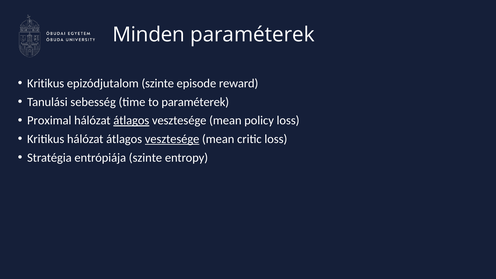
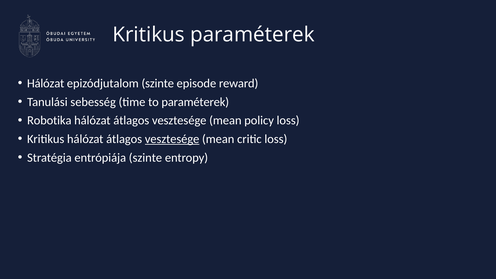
Minden: Minden -> Kritikus (149, 35)
Kritikus: Kritikus -> Hálózat (46, 83)
Proximal: Proximal -> Robotika (49, 121)
átlagos underline: present -> none (131, 121)
